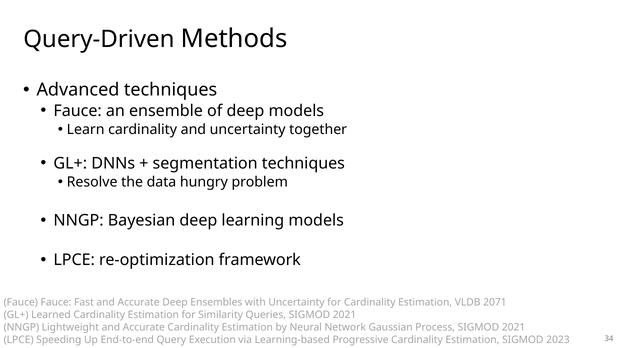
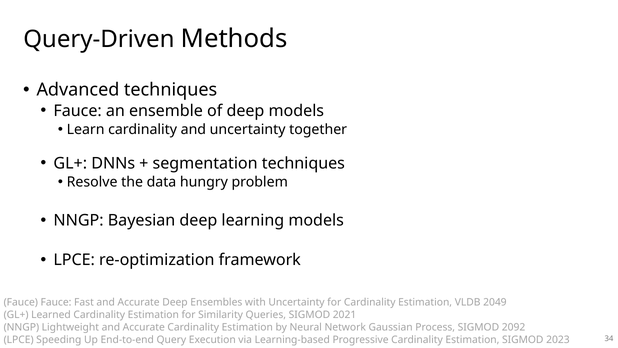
2071: 2071 -> 2049 (495, 302)
Process SIGMOD 2021: 2021 -> 2092 (514, 327)
